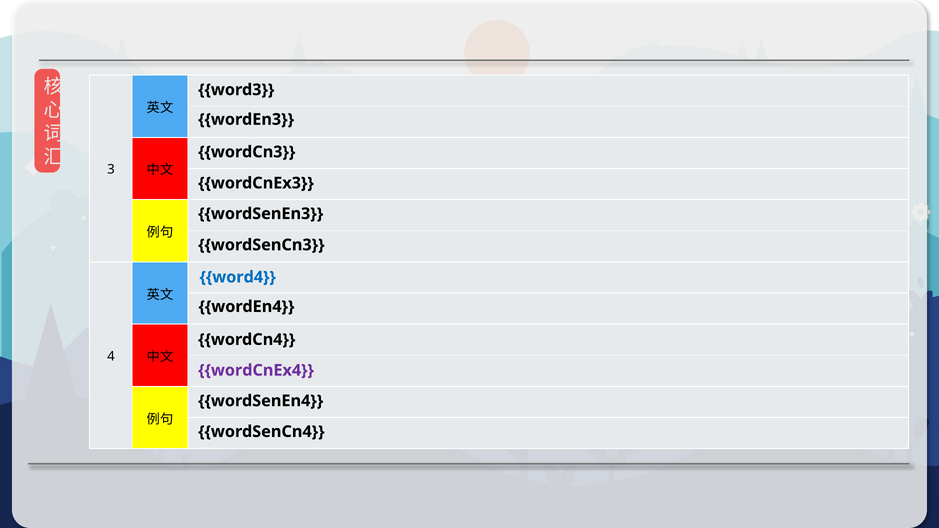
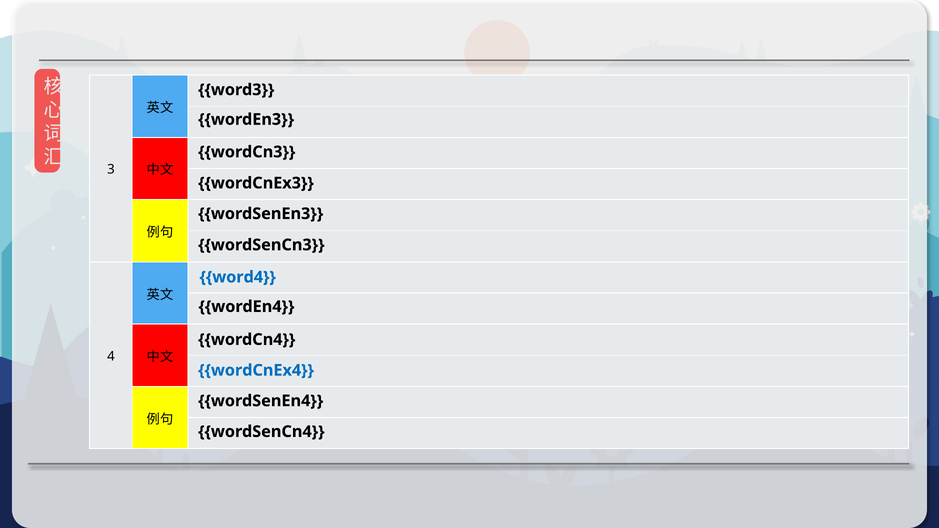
wordCnEx4 colour: purple -> blue (256, 370)
